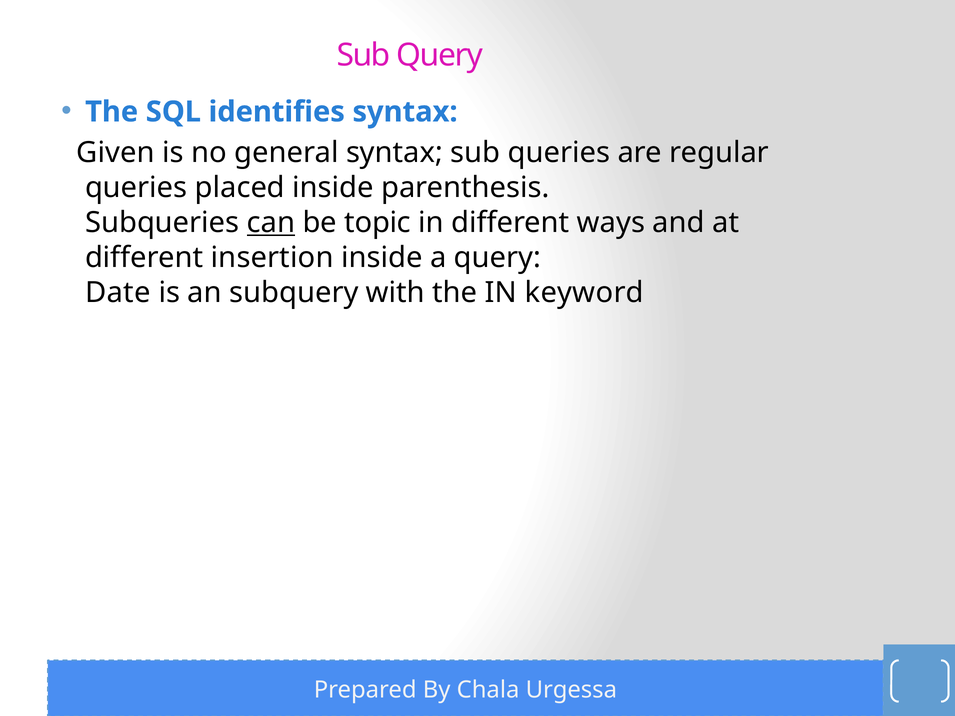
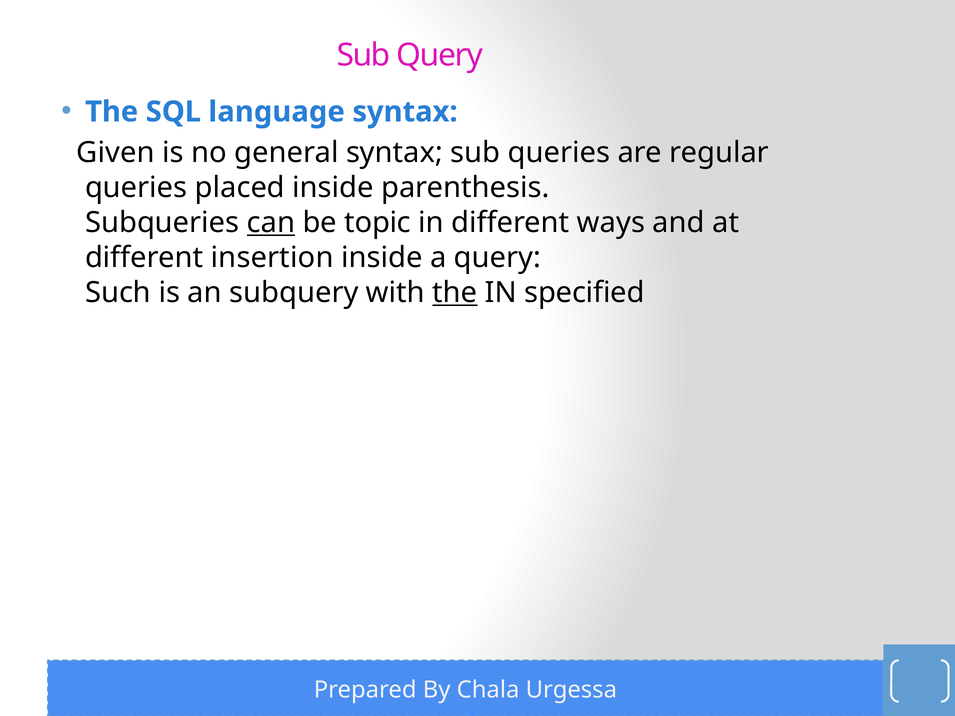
identifies: identifies -> language (277, 112)
Date: Date -> Such (118, 293)
the underline: none -> present (455, 293)
keyword: keyword -> specified (585, 293)
